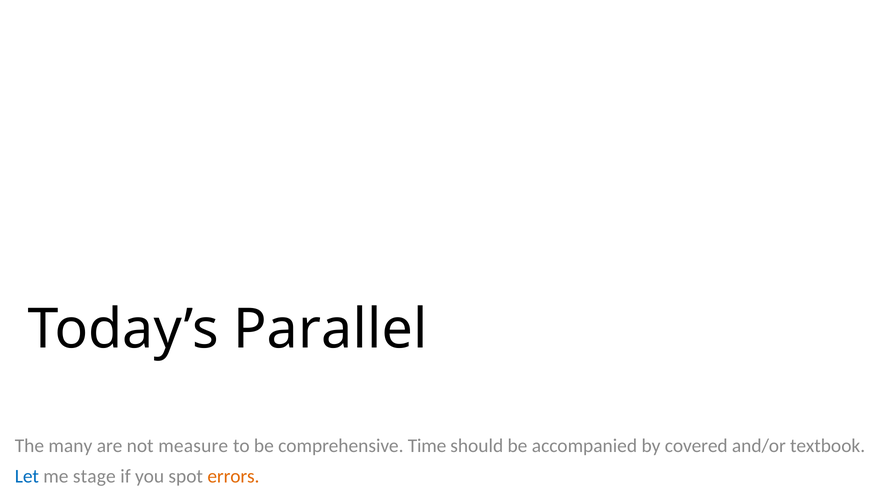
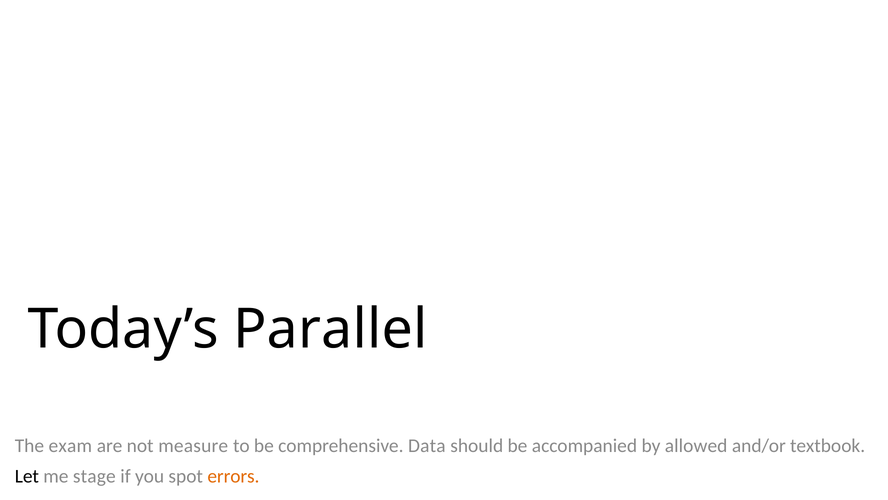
many: many -> exam (70, 445)
Time: Time -> Data (427, 445)
covered: covered -> allowed (696, 445)
Let colour: blue -> black (27, 476)
